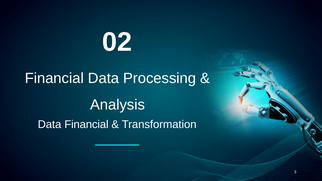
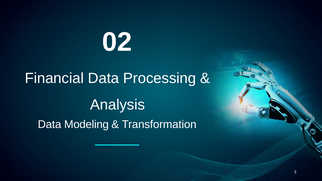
Data Financial: Financial -> Modeling (86, 125)
